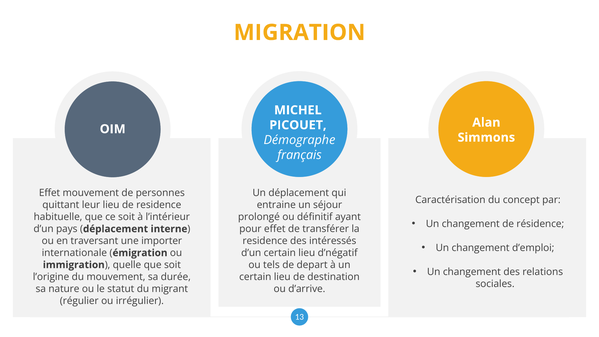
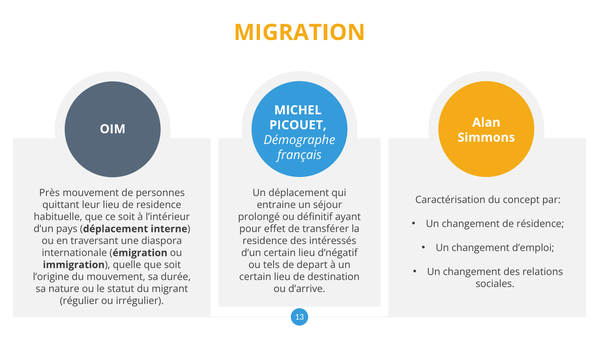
Effet: Effet -> Près (49, 193)
importer: importer -> diaspora (162, 241)
